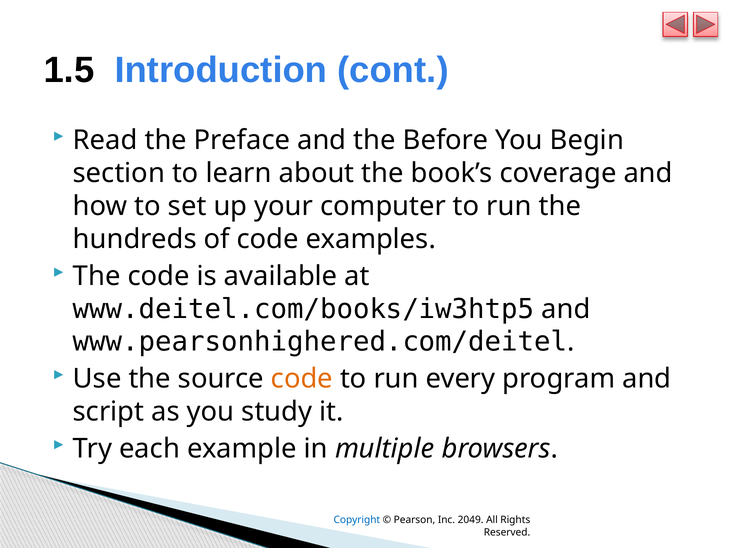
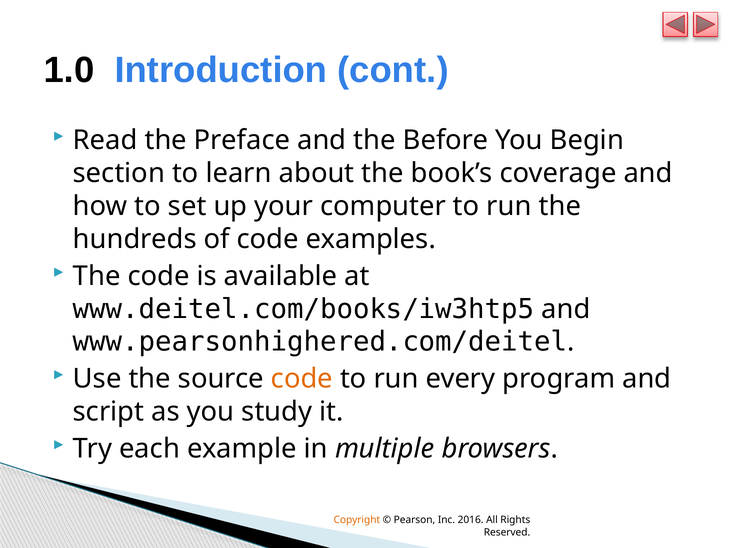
1.5: 1.5 -> 1.0 (69, 70)
Copyright colour: blue -> orange (357, 520)
2049: 2049 -> 2016 (471, 520)
